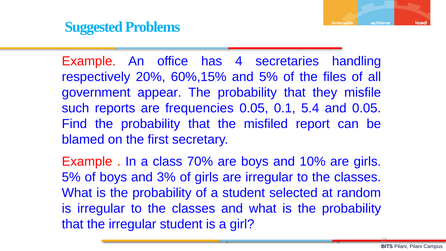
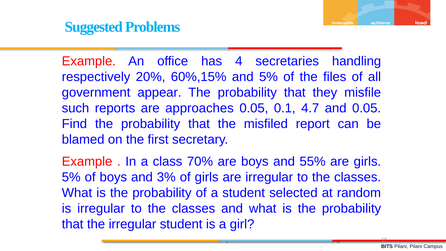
frequencies: frequencies -> approaches (200, 108)
5.4: 5.4 -> 4.7 (310, 108)
10%: 10% -> 55% (313, 161)
